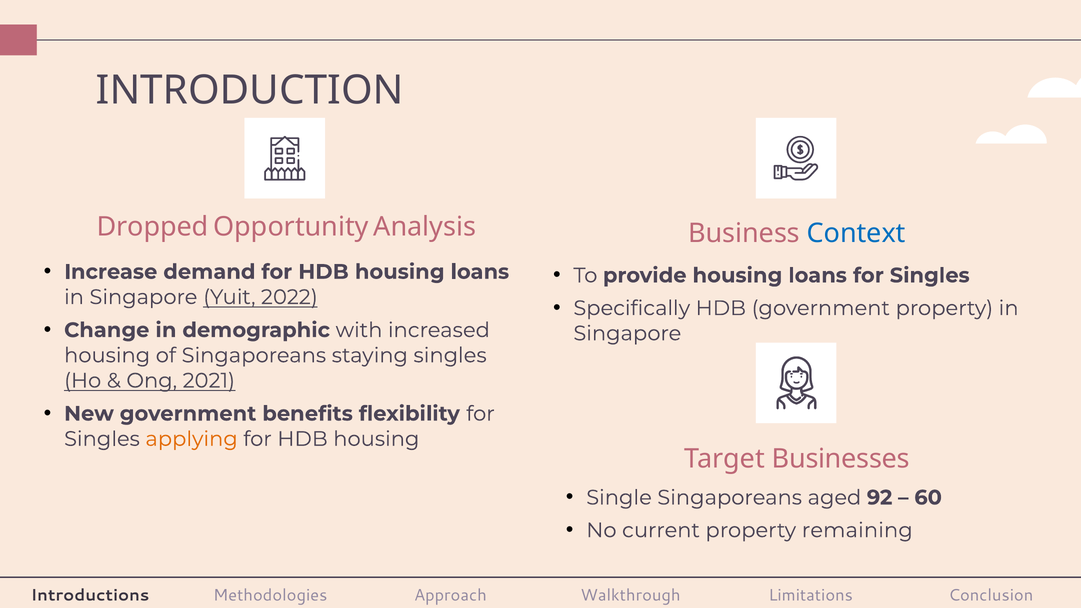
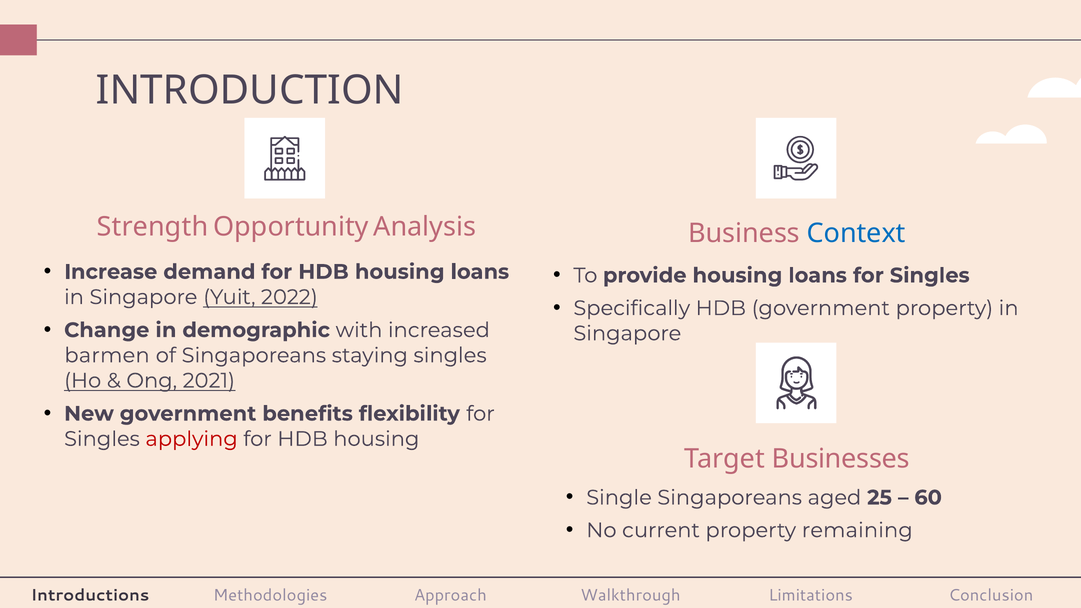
Dropped: Dropped -> Strength (152, 227)
housing: housing -> barmen (107, 355)
applying colour: orange -> red (192, 439)
92: 92 -> 25 (880, 498)
